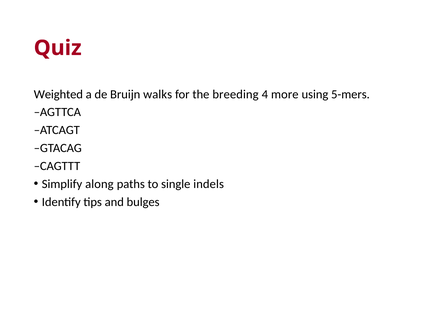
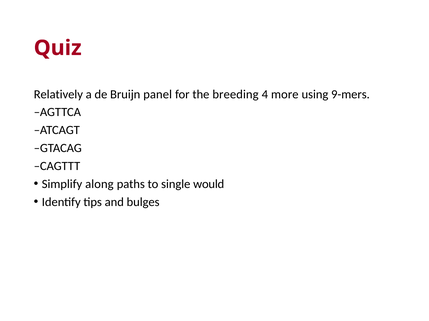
Weighted: Weighted -> Relatively (58, 94)
walks: walks -> panel (158, 94)
5-mers: 5-mers -> 9-mers (350, 94)
indels: indels -> would (209, 184)
